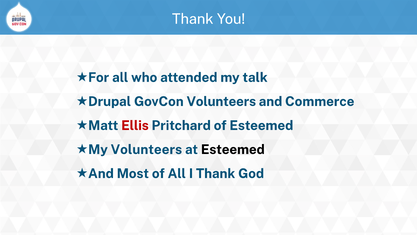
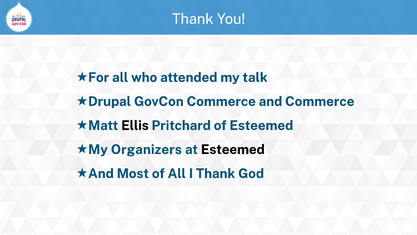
GovCon Volunteers: Volunteers -> Commerce (221, 101)
Ellis colour: red -> black (135, 125)
Volunteers: Volunteers -> Organizers (146, 149)
